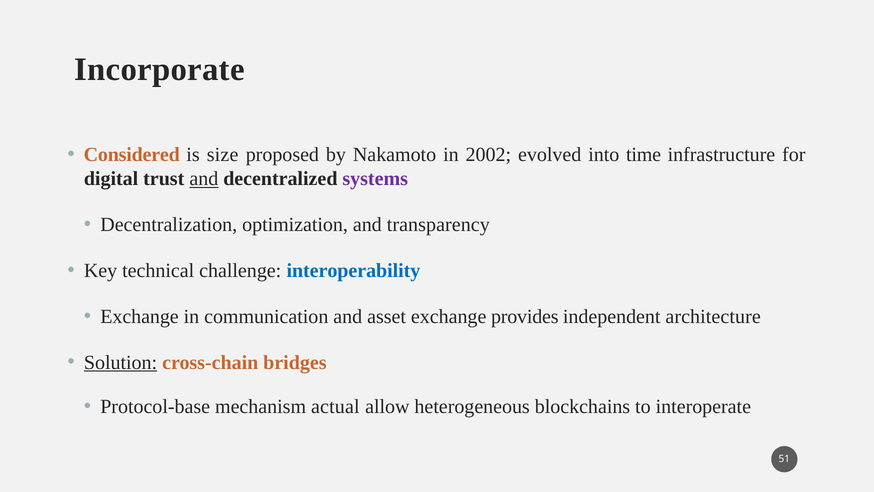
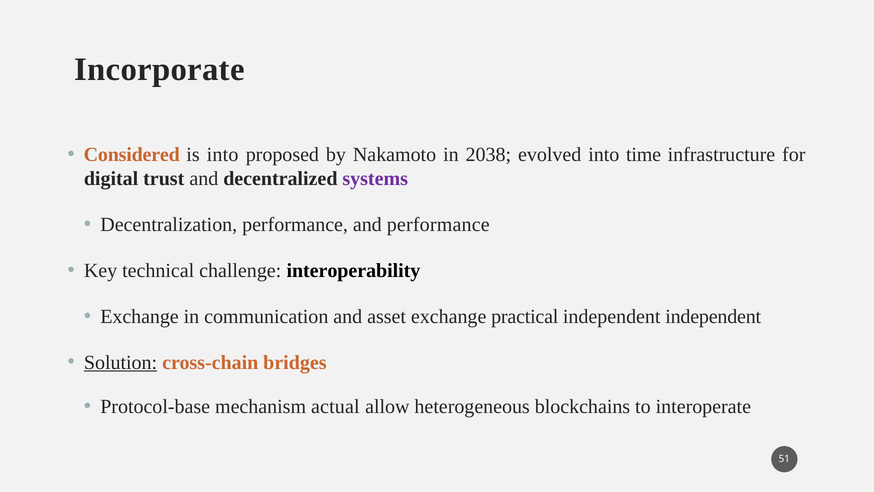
is size: size -> into (223, 155)
2002: 2002 -> 2038 (488, 155)
and underline: present -> none (204, 179)
Decentralization optimization: optimization -> performance (295, 225)
and transparency: transparency -> performance (438, 225)
interoperability colour: blue -> black (353, 270)
provides: provides -> practical (525, 316)
independent architecture: architecture -> independent (713, 316)
